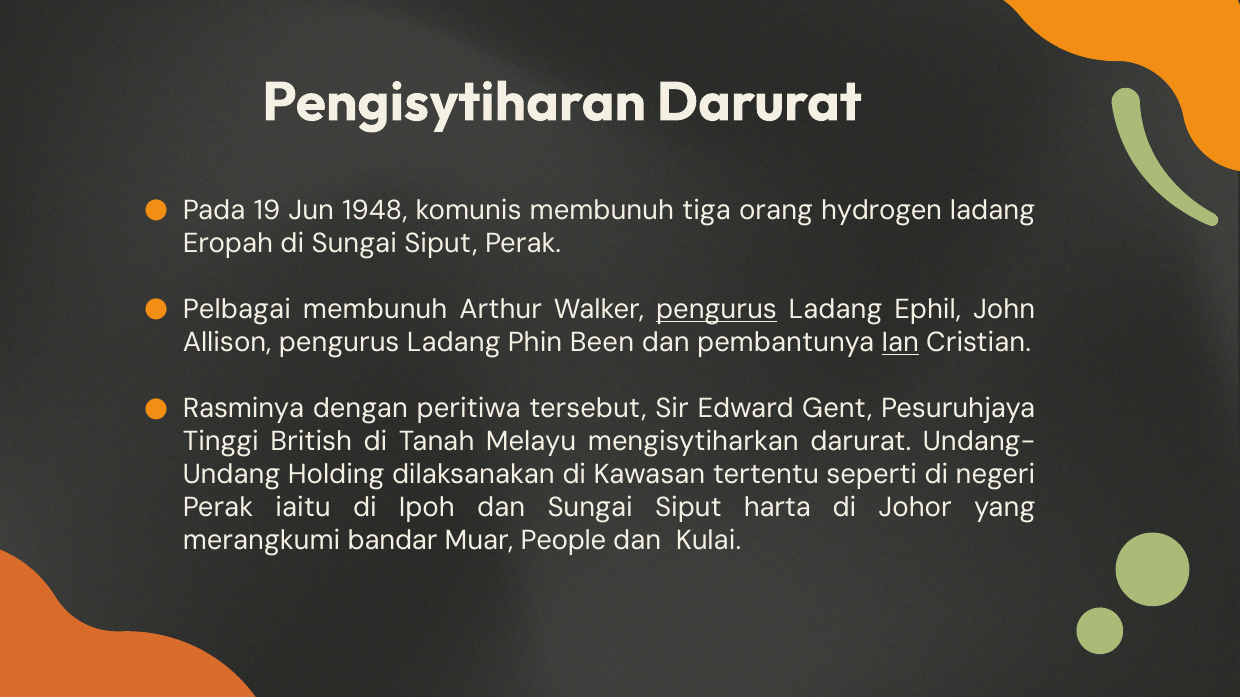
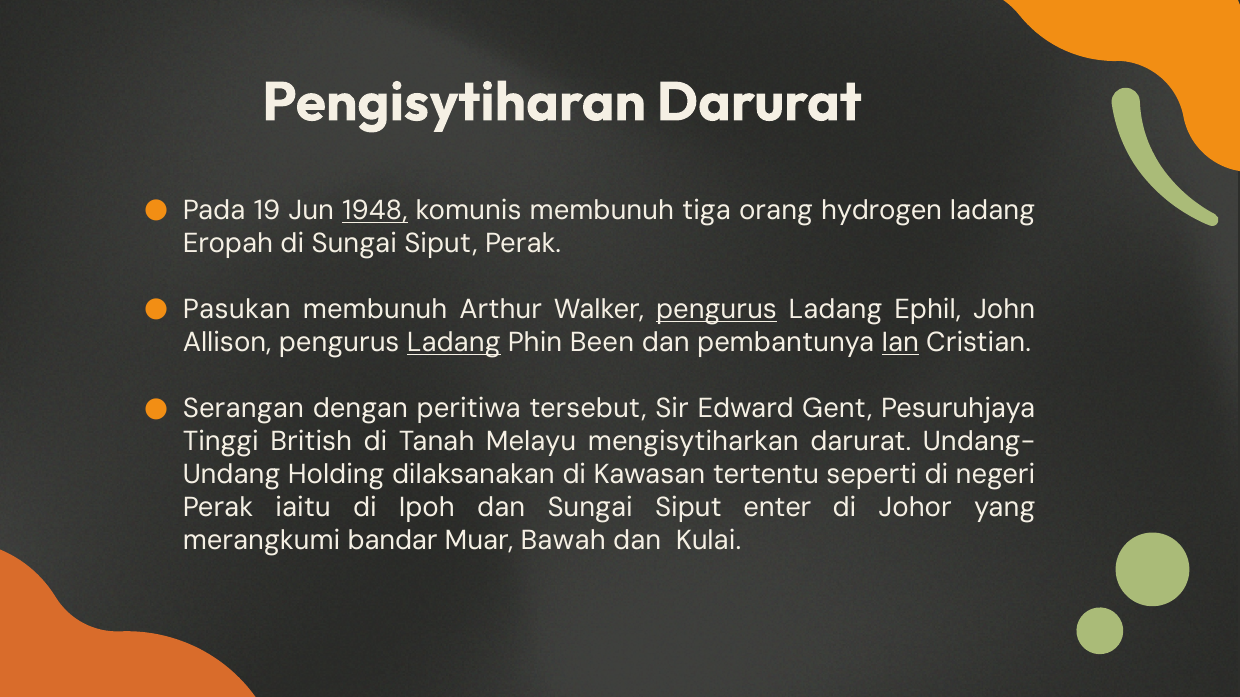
1948 underline: none -> present (375, 211)
Pelbagai: Pelbagai -> Pasukan (237, 310)
Ladang underline: none -> present (454, 343)
Rasminya: Rasminya -> Serangan (243, 409)
harta: harta -> enter (777, 508)
People: People -> Bawah (563, 541)
